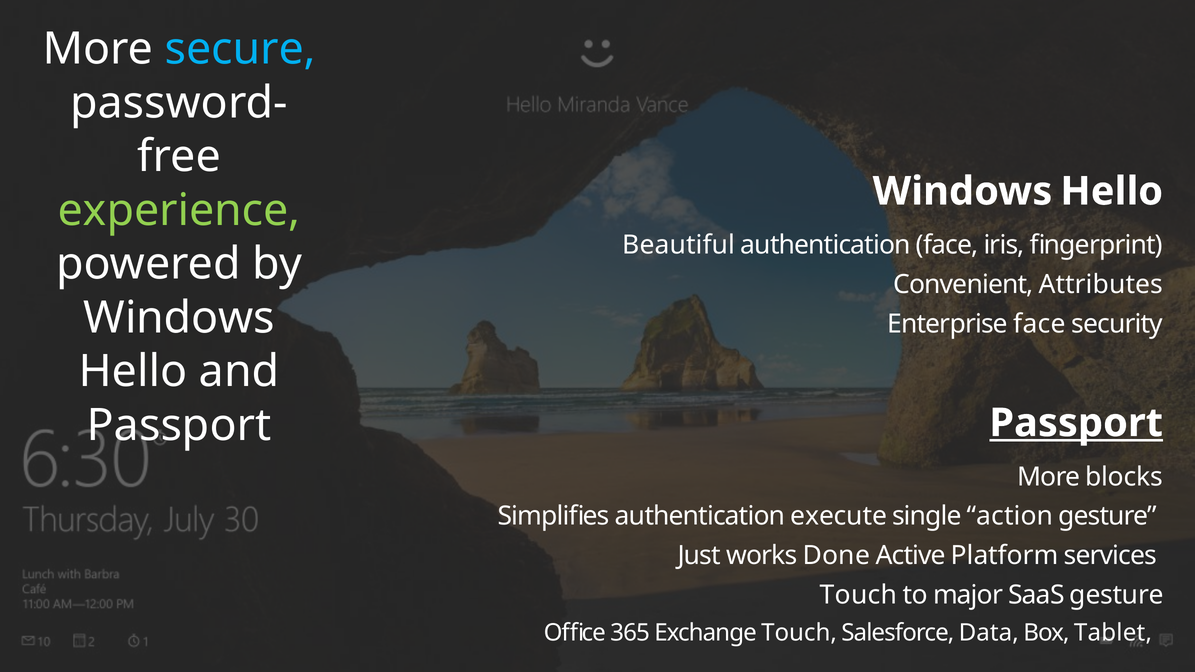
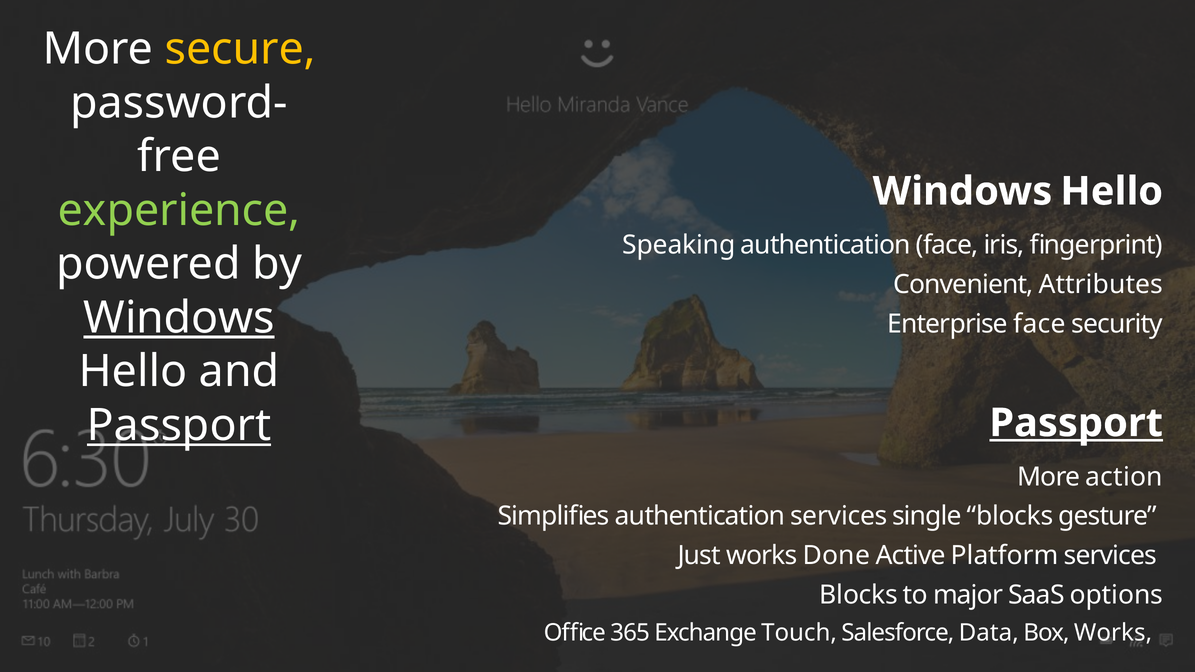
secure colour: light blue -> yellow (240, 49)
Beautiful: Beautiful -> Speaking (679, 245)
Windows underline: none -> present (179, 318)
Passport underline: none -> present (179, 425)
blocks: blocks -> action (1124, 477)
authentication execute: execute -> services (839, 516)
single action: action -> blocks (1010, 516)
Touch: Touch -> Blocks (859, 595)
SaaS gesture: gesture -> options (1116, 595)
Box Tablet: Tablet -> Works (1113, 633)
